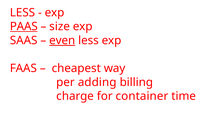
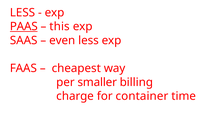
size: size -> this (60, 26)
even underline: present -> none (62, 40)
adding: adding -> smaller (97, 82)
